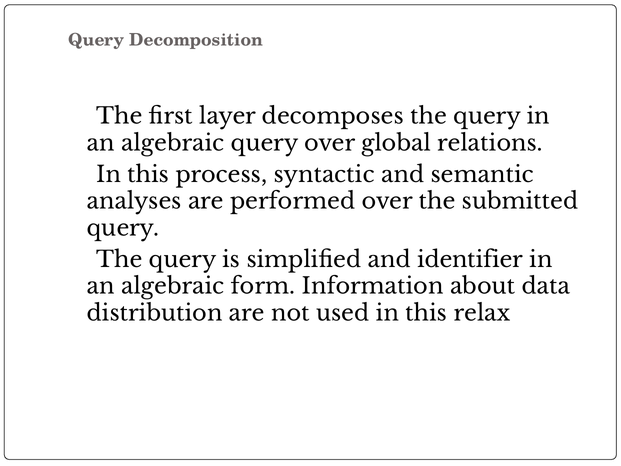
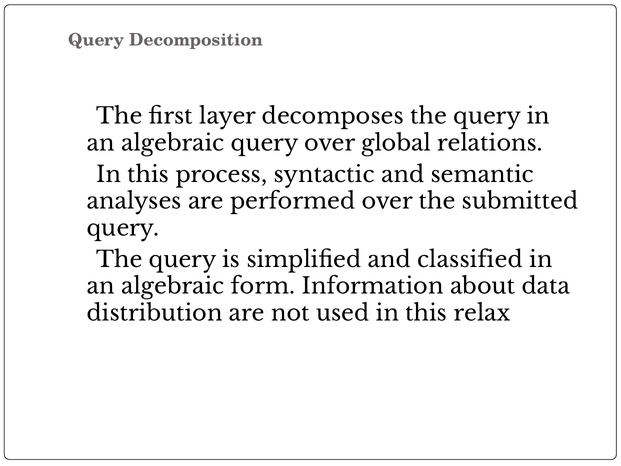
identifier: identifier -> classified (470, 260)
